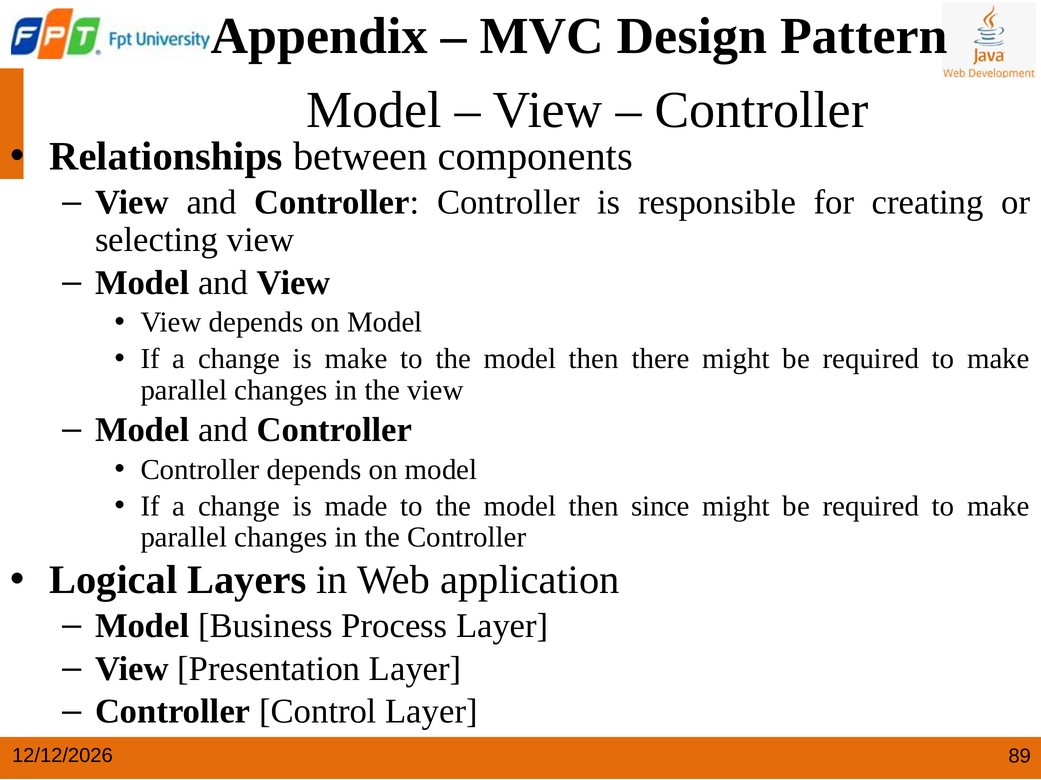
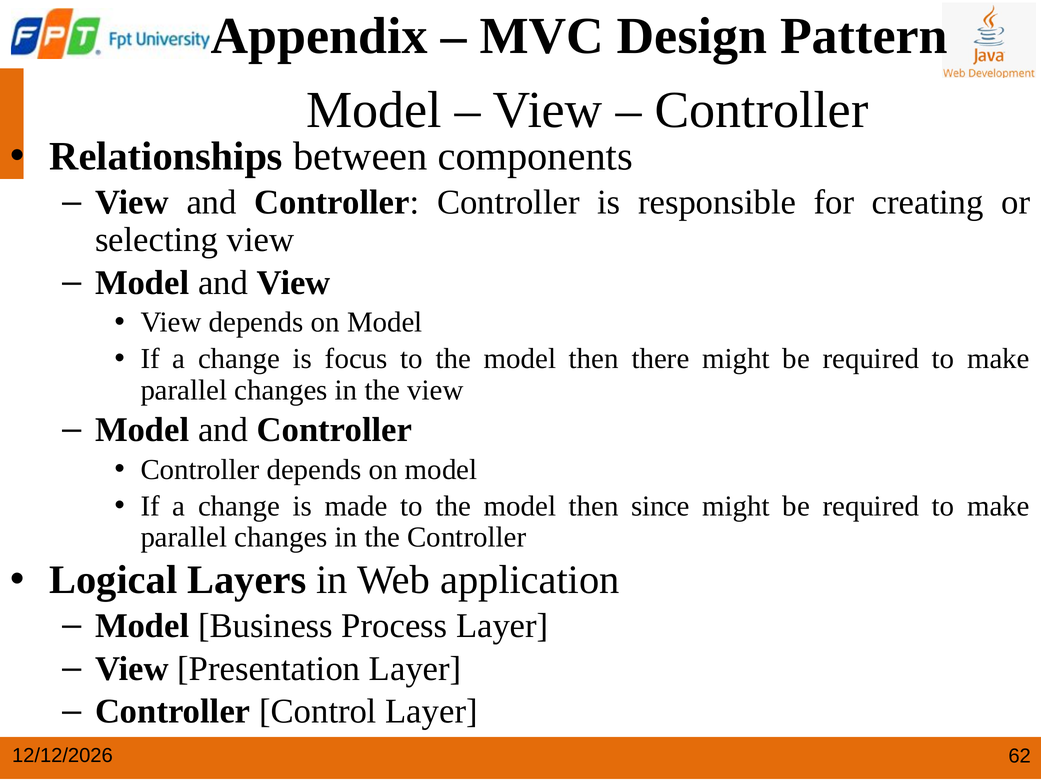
is make: make -> focus (356, 359)
89: 89 -> 62 (1020, 757)
